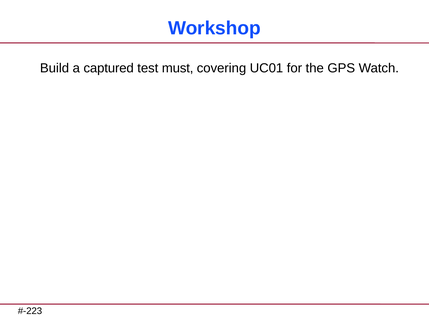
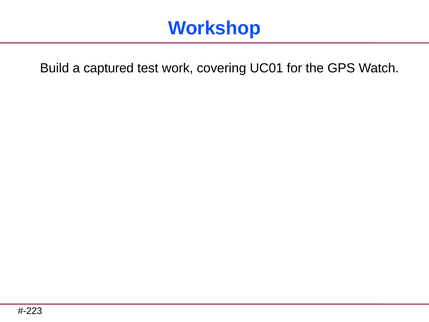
must: must -> work (178, 68)
